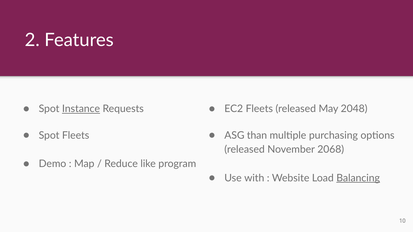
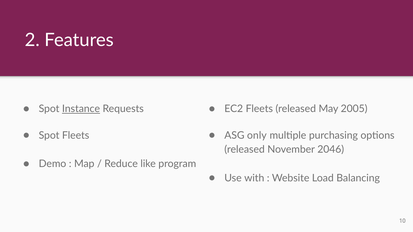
2048: 2048 -> 2005 (354, 109)
than: than -> only (257, 136)
2068: 2068 -> 2046 (331, 150)
Balancing underline: present -> none (358, 178)
